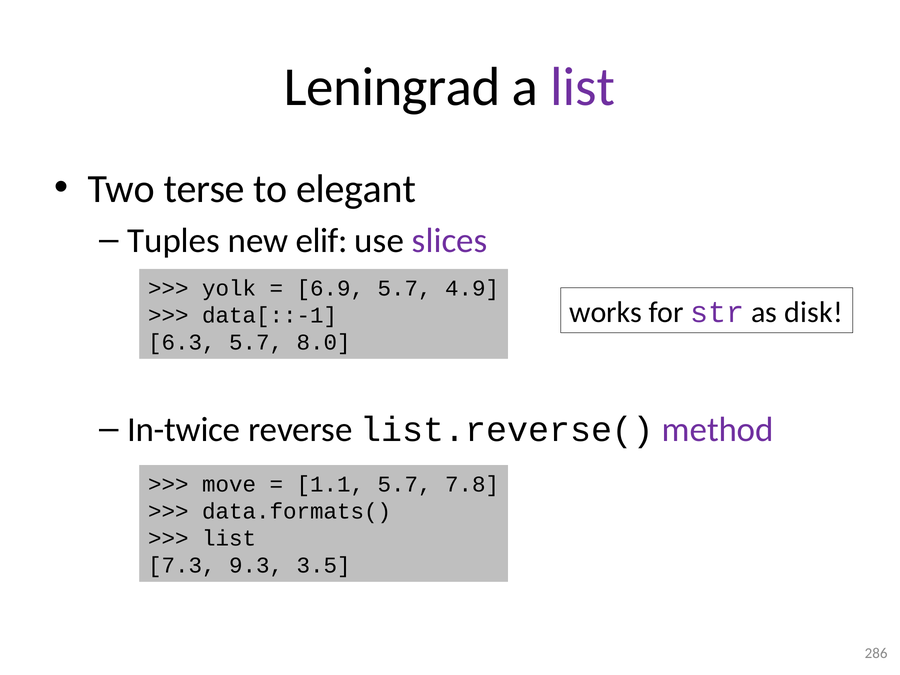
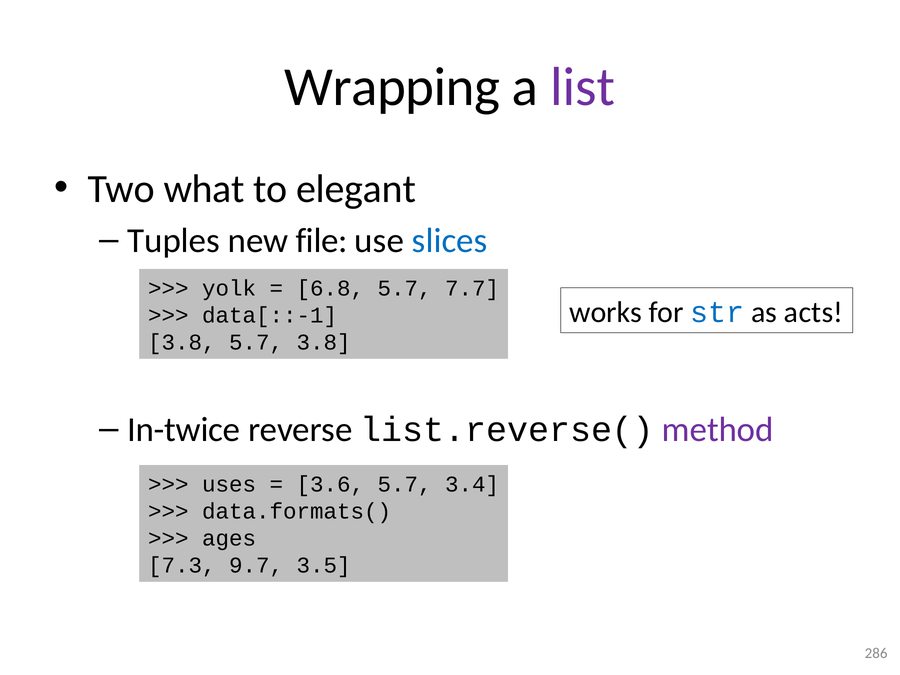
Leningrad: Leningrad -> Wrapping (392, 87)
terse: terse -> what (204, 189)
elif: elif -> file (322, 240)
slices colour: purple -> blue (450, 240)
6.9: 6.9 -> 6.8 (330, 288)
4.9: 4.9 -> 7.7 (472, 288)
str colour: purple -> blue (717, 312)
disk: disk -> acts (814, 312)
6.3: 6.3 -> 3.8 (182, 342)
5.7 8.0: 8.0 -> 3.8 (324, 342)
move: move -> uses (229, 485)
1.1: 1.1 -> 3.6 (330, 485)
7.8: 7.8 -> 3.4 (472, 485)
list: list -> ages (229, 539)
9.3: 9.3 -> 9.7 (256, 566)
